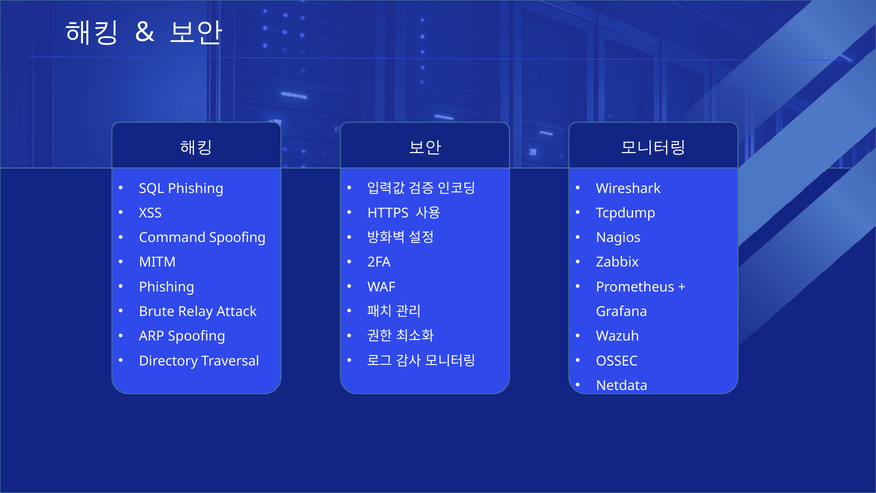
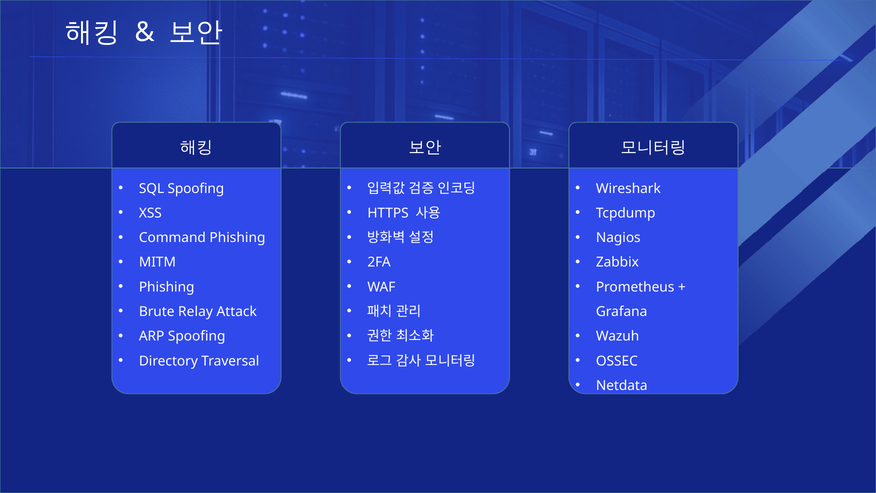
SQL Phishing: Phishing -> Spoofing (196, 188)
Command Spoofing: Spoofing -> Phishing (237, 238)
